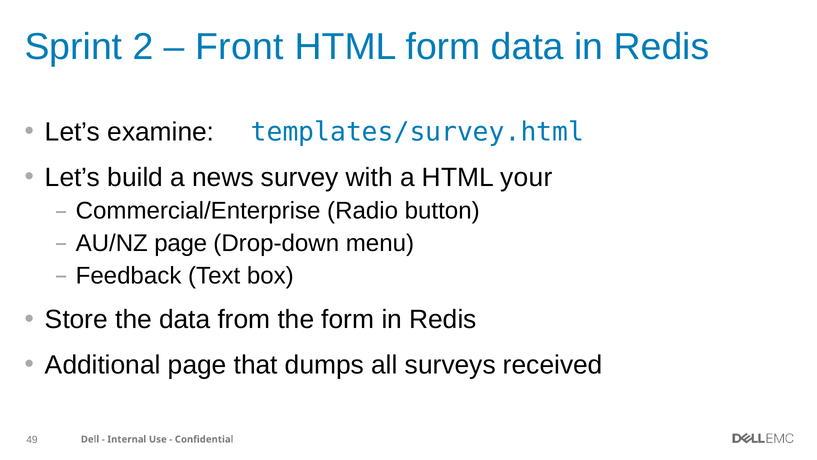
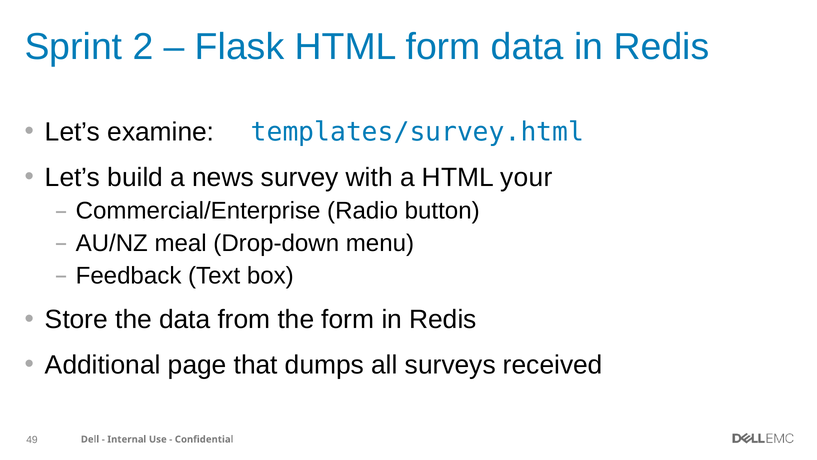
Front: Front -> Flask (240, 47)
AU/NZ page: page -> meal (181, 243)
